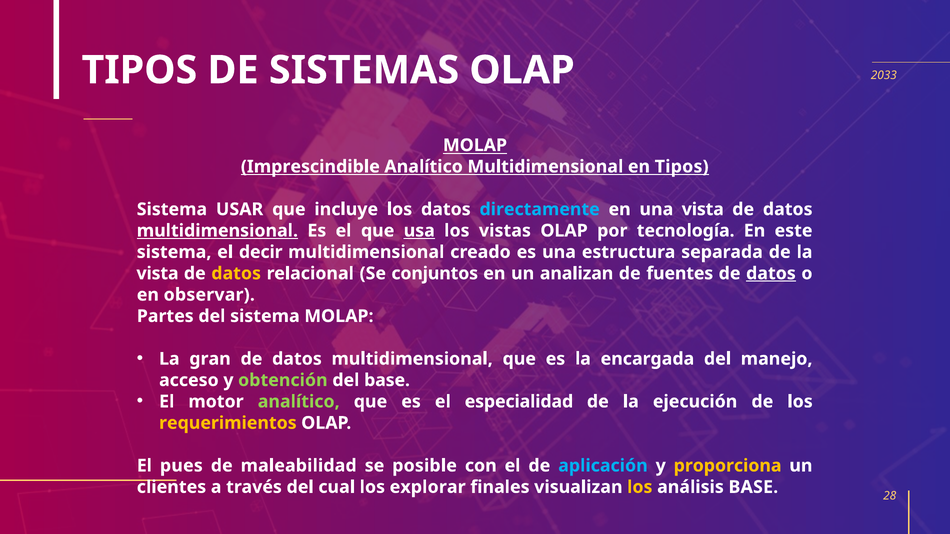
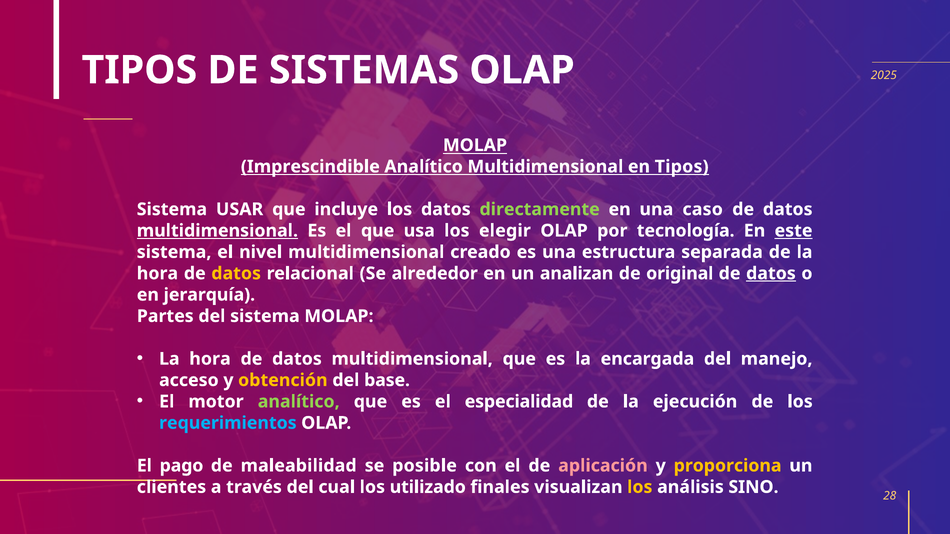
2033: 2033 -> 2025 (884, 75)
directamente colour: light blue -> light green (540, 209)
una vista: vista -> caso (703, 209)
usa underline: present -> none (419, 231)
vistas: vistas -> elegir (505, 231)
este underline: none -> present (794, 231)
decir: decir -> nivel (261, 252)
vista: vista -> hora (157, 274)
conjuntos: conjuntos -> alrededor (435, 274)
fuentes: fuentes -> original (680, 274)
observar: observar -> jerarquía (209, 295)
gran: gran -> hora (210, 359)
obtención colour: light green -> yellow (283, 380)
requerimientos colour: yellow -> light blue (228, 423)
pues: pues -> pago (182, 466)
aplicación colour: light blue -> pink (603, 466)
explorar: explorar -> utilizado (428, 487)
análisis BASE: BASE -> SINO (753, 487)
